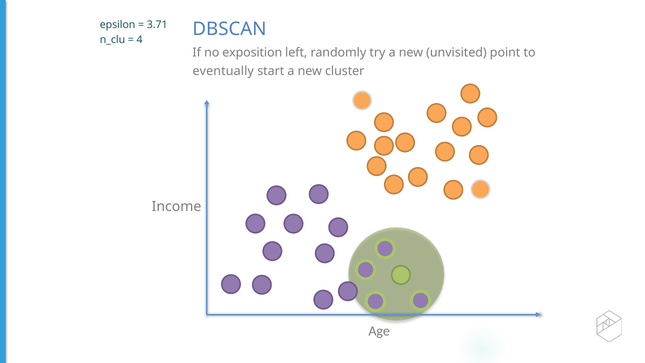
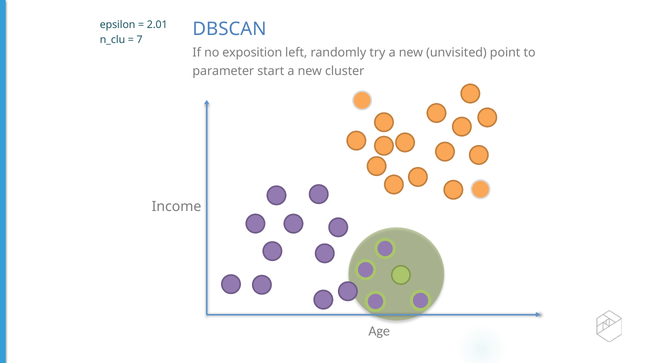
3.71: 3.71 -> 2.01 (157, 25)
4: 4 -> 7 (140, 40)
eventually: eventually -> parameter (223, 71)
